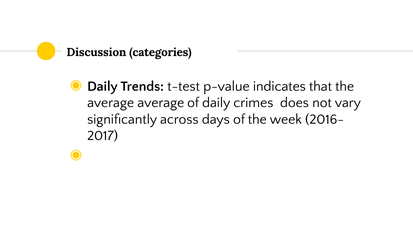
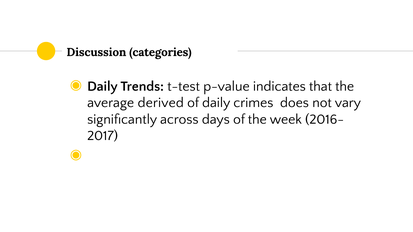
average average: average -> derived (161, 103)
